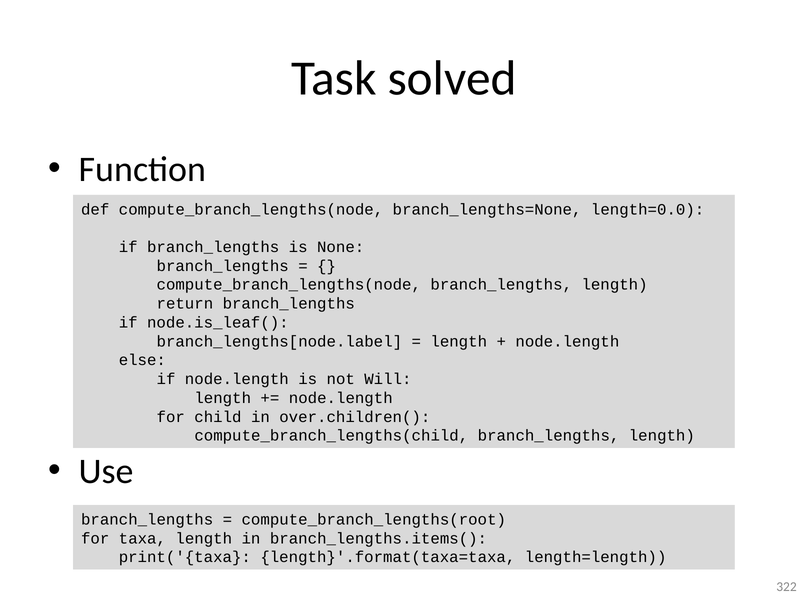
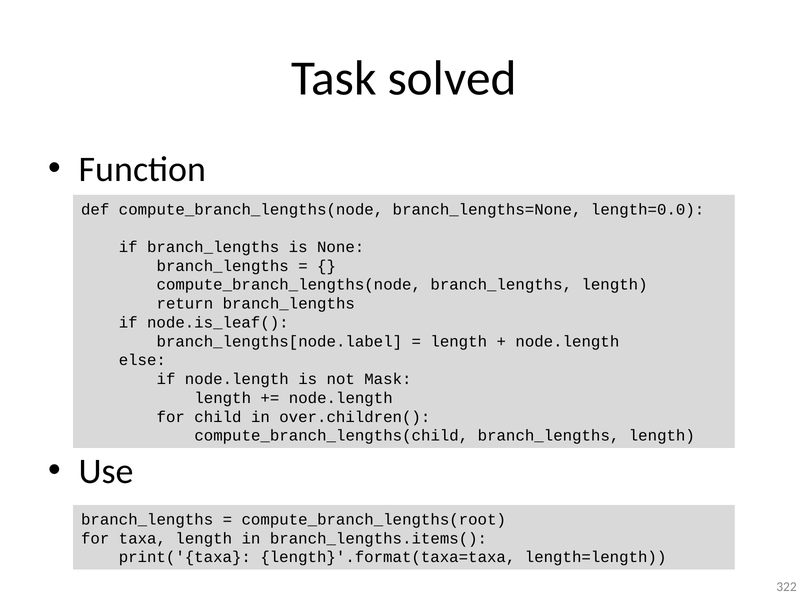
Will: Will -> Mask (388, 379)
